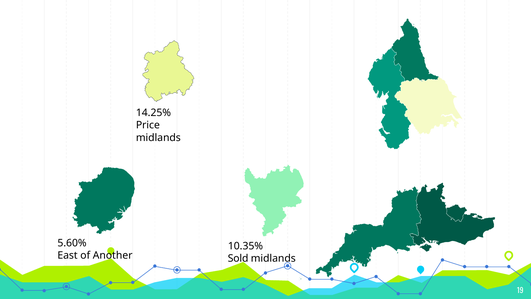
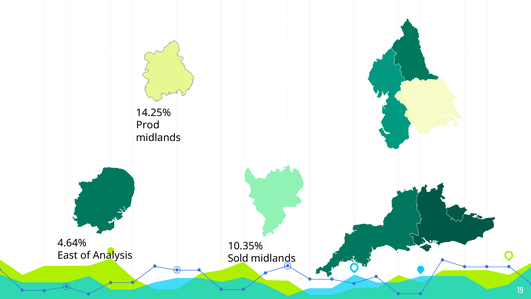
Price: Price -> Prod (148, 125)
5.60%: 5.60% -> 4.64% (72, 243)
Another: Another -> Analysis (113, 255)
